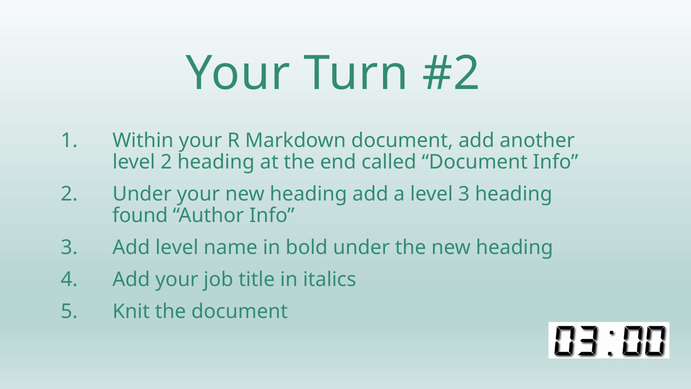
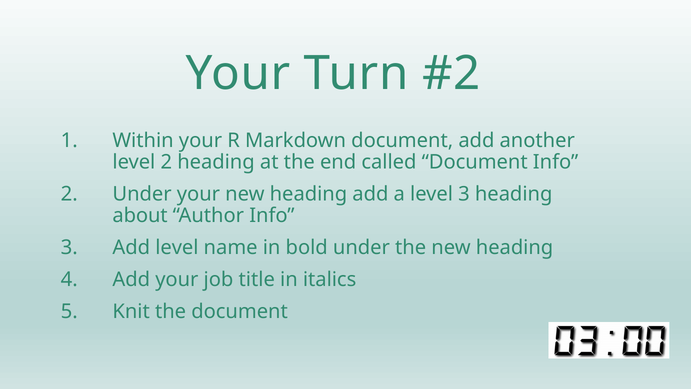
found: found -> about (140, 216)
